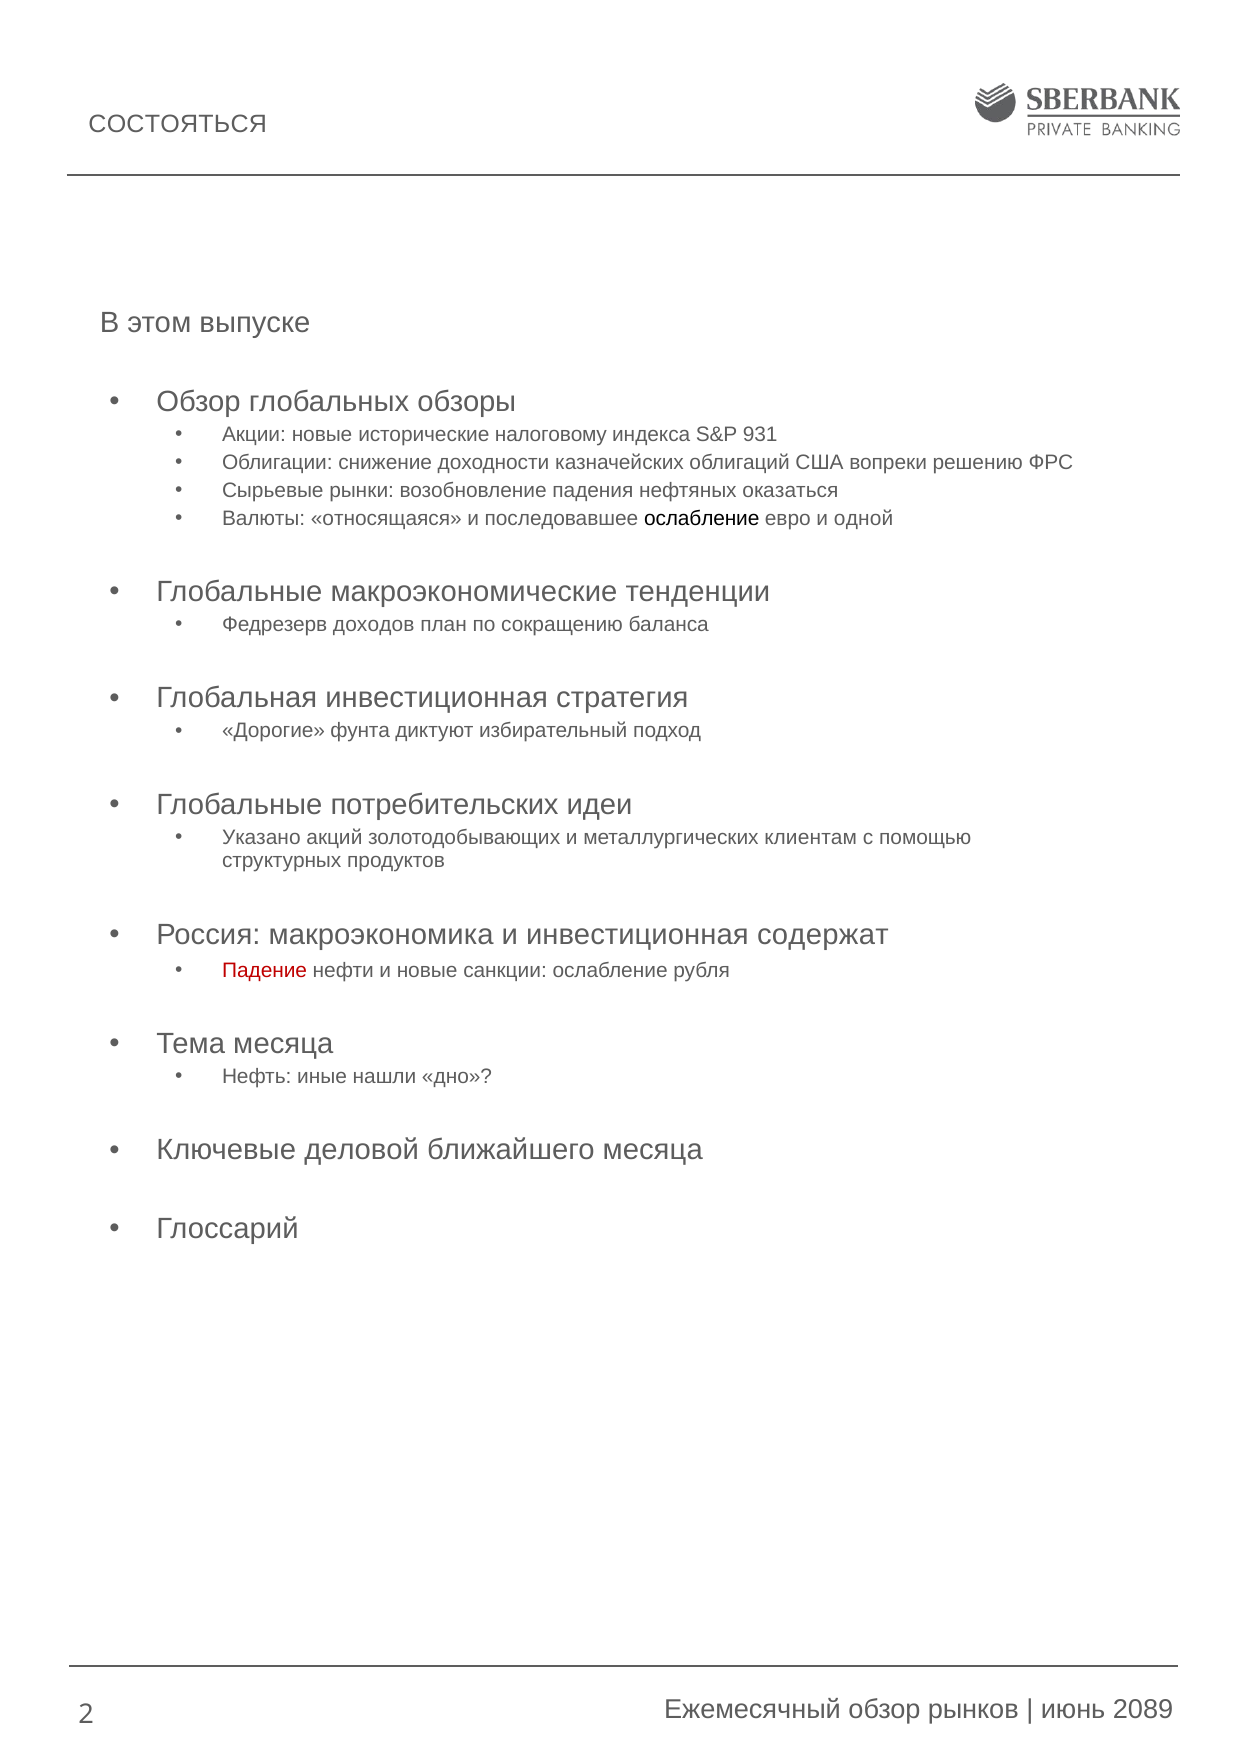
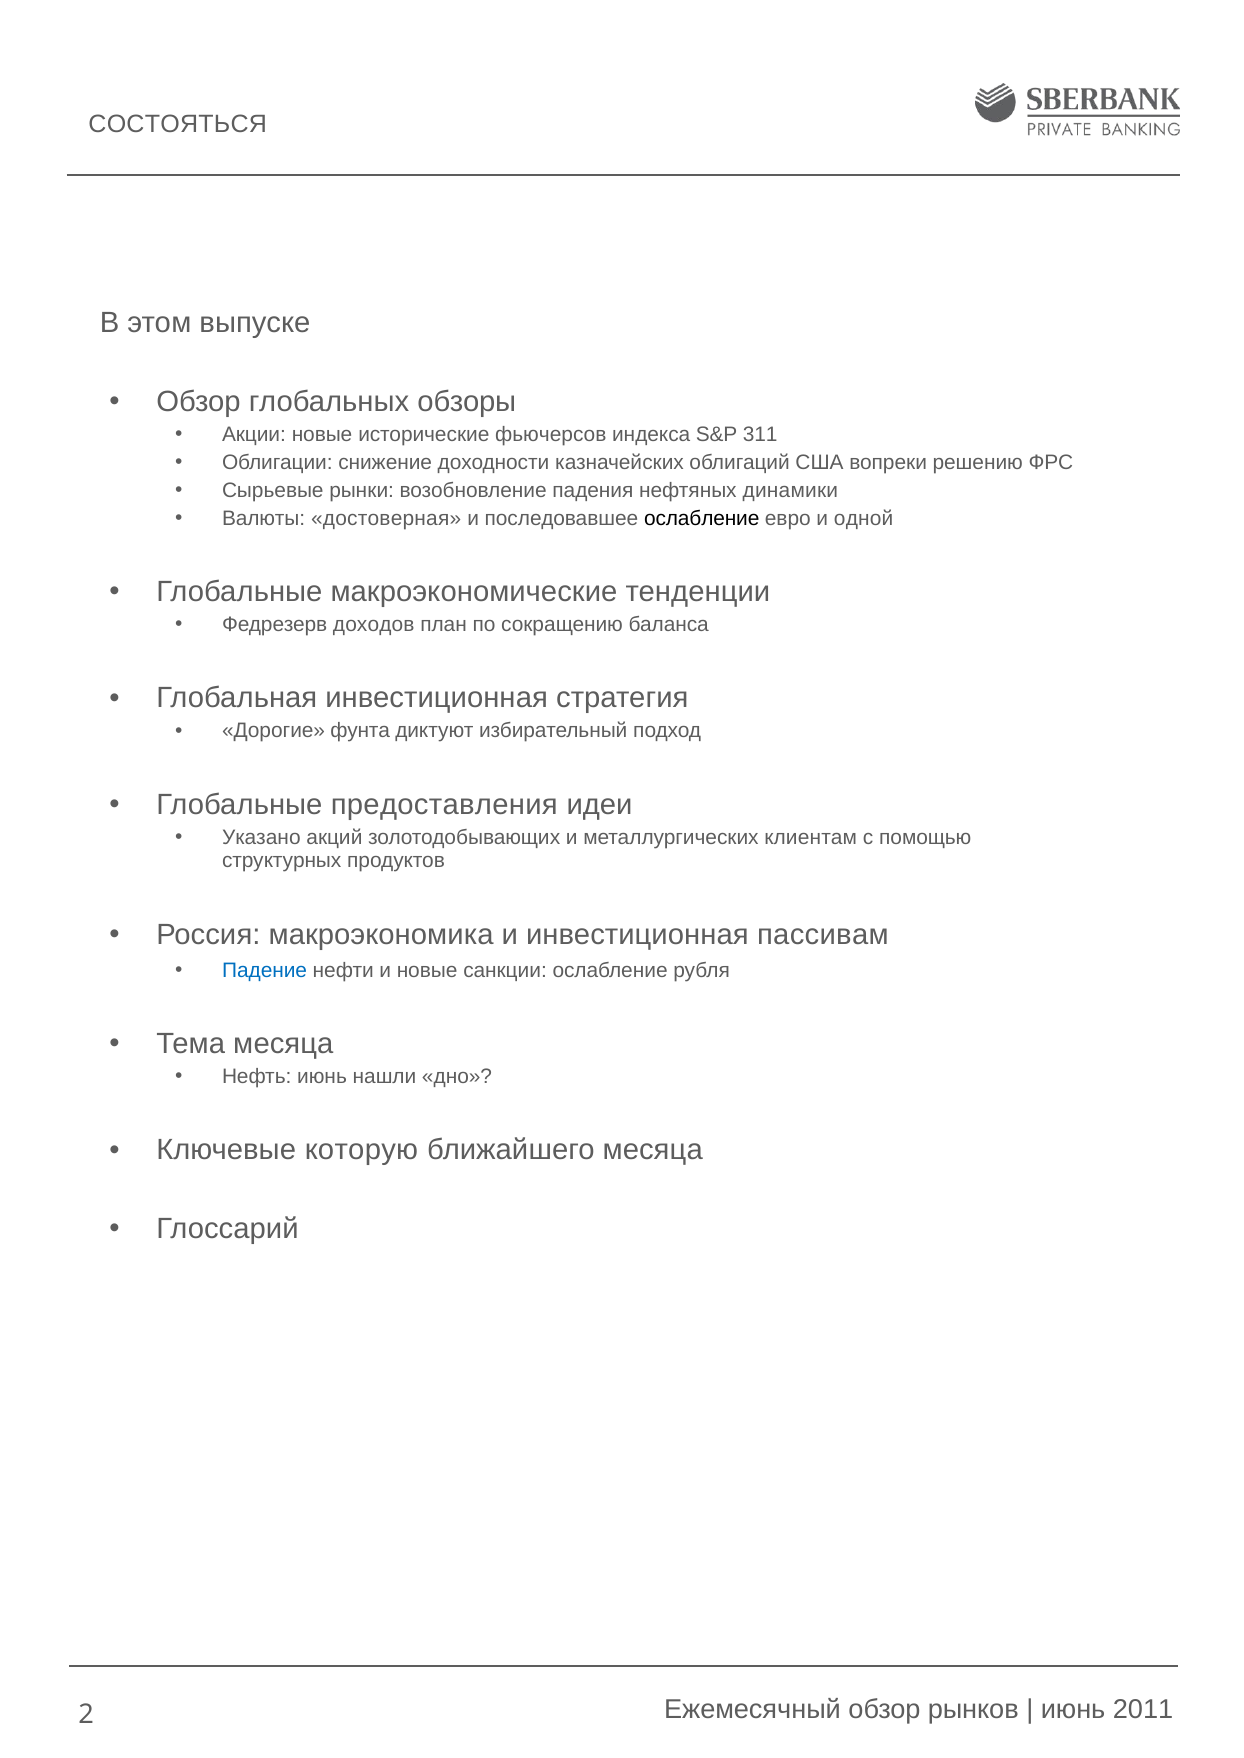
налоговому: налоговому -> фьючерсов (551, 434)
931: 931 -> 311 (760, 434)
оказаться: оказаться -> динамики (790, 490)
относящаяся: относящаяся -> достоверная (386, 518)
потребительских: потребительских -> предоставления (444, 805)
содержат: содержат -> пассивам (823, 935)
Падение colour: red -> blue (265, 971)
Нефть иные: иные -> июнь (322, 1076)
деловой: деловой -> которую (362, 1150)
2089: 2089 -> 2011 (1143, 1710)
